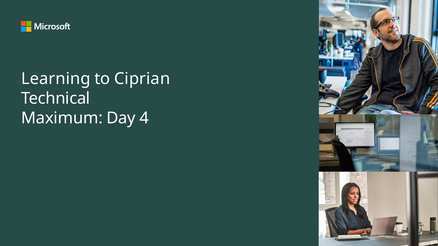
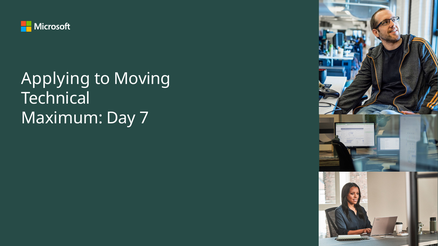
Learning: Learning -> Applying (56, 79)
Ciprian: Ciprian -> Moving (142, 79)
4: 4 -> 7 (144, 118)
